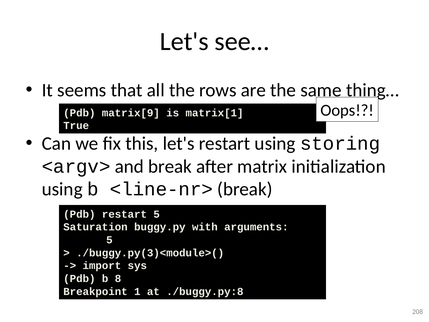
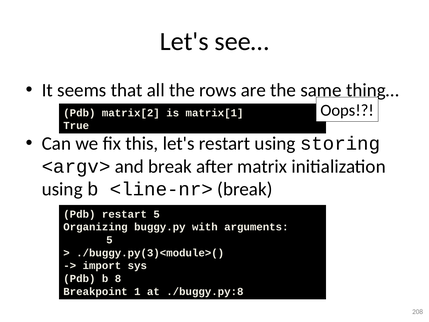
matrix[9: matrix[9 -> matrix[2 (131, 113)
Saturation: Saturation -> Organizing (95, 227)
